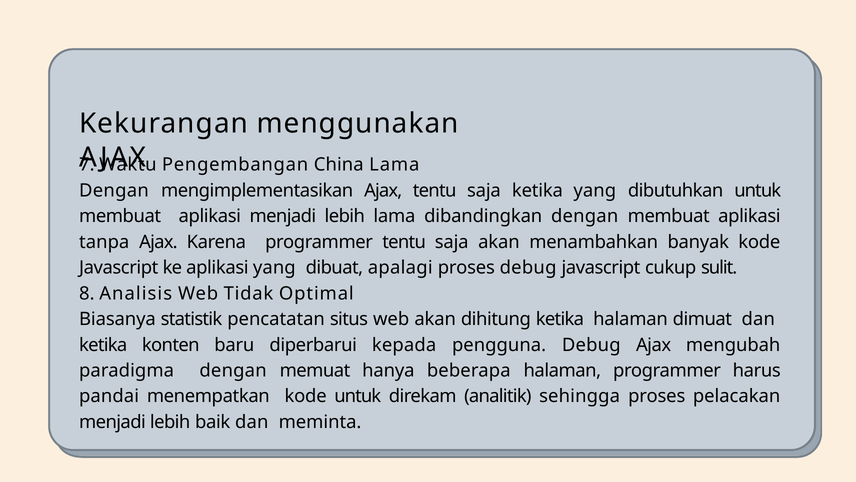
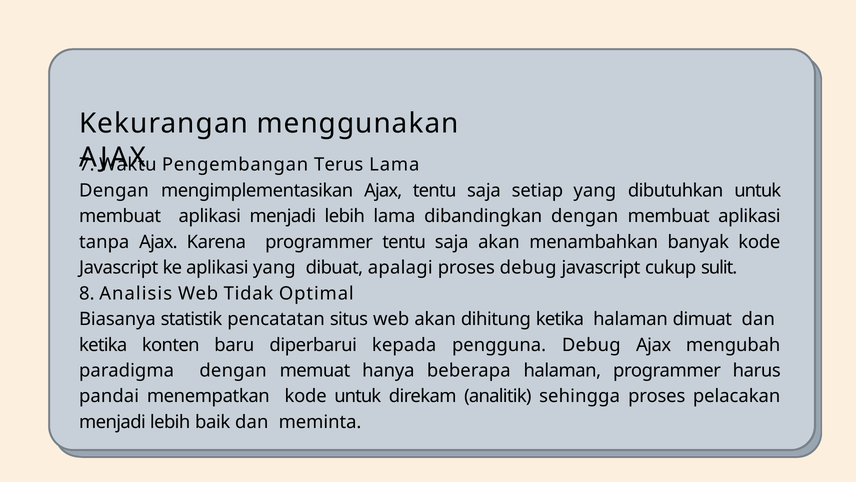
China: China -> Terus (339, 165)
saja ketika: ketika -> setiap (537, 190)
